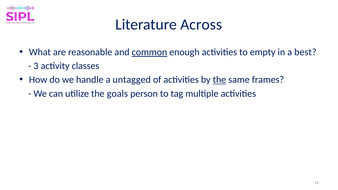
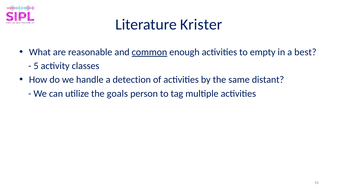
Across: Across -> Krister (201, 25)
3: 3 -> 5 (36, 66)
untagged: untagged -> detection (132, 80)
the underline: present -> none (219, 80)
frames: frames -> distant (268, 80)
